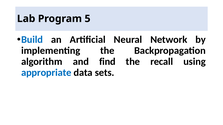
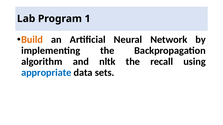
5: 5 -> 1 (88, 19)
Build colour: blue -> orange (32, 40)
find: find -> nltk (107, 62)
